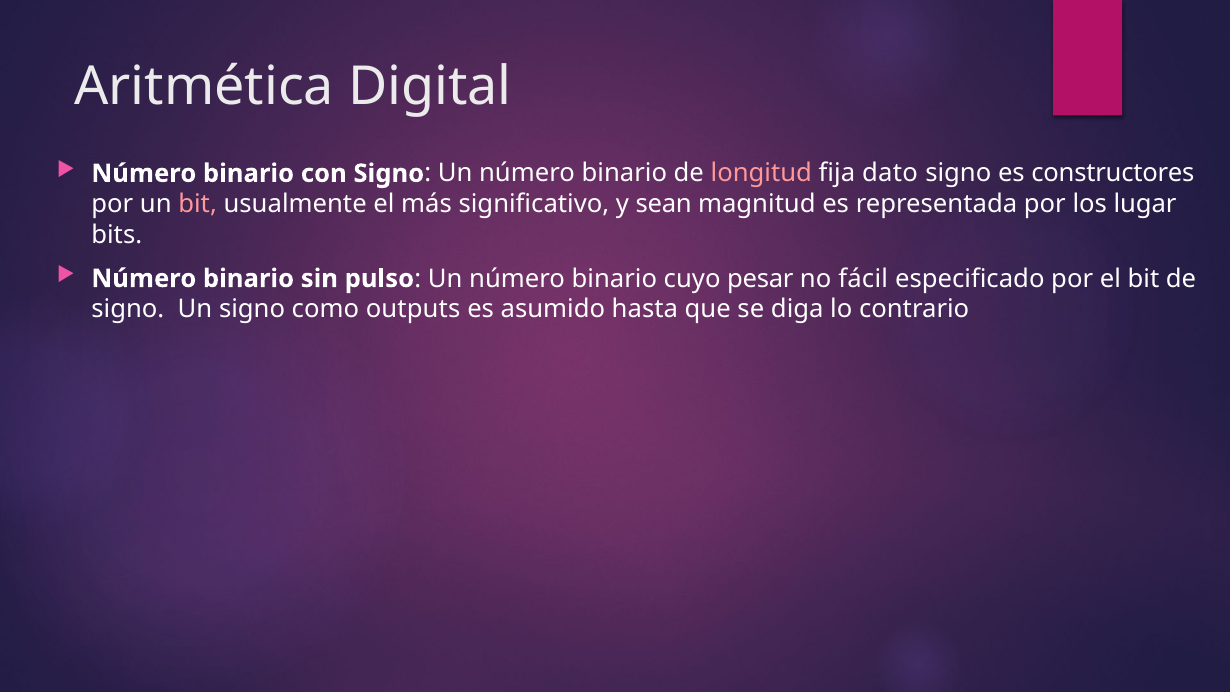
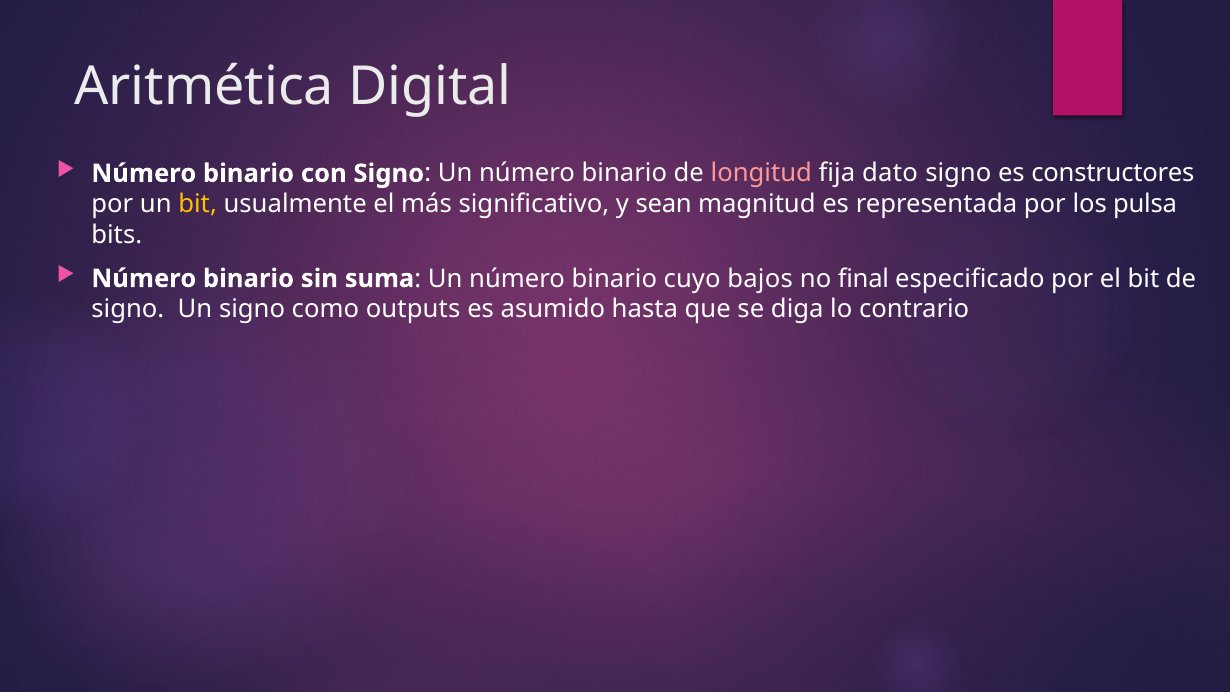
bit colour: pink -> yellow (198, 204)
lugar: lugar -> pulsa (1145, 204)
pulso: pulso -> suma (379, 279)
pesar: pesar -> bajos (760, 279)
fácil: fácil -> final (863, 279)
